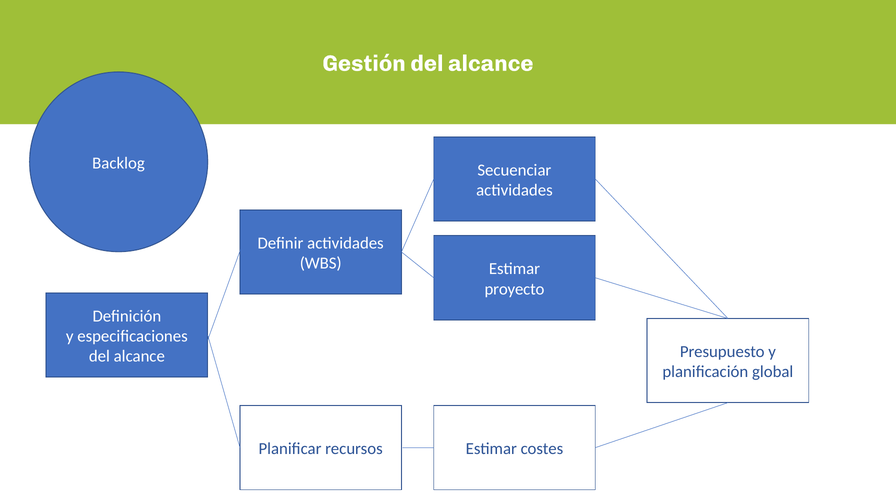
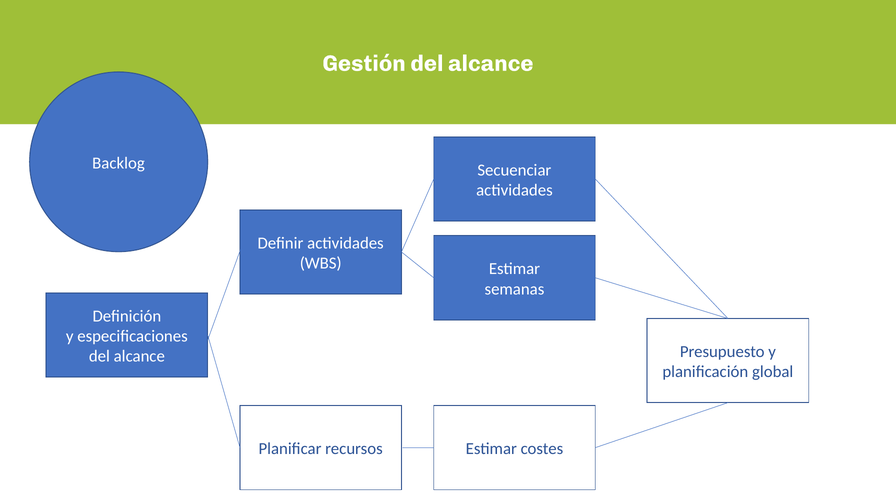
proyecto: proyecto -> semanas (514, 289)
